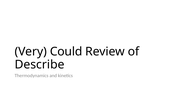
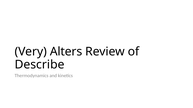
Could: Could -> Alters (66, 52)
